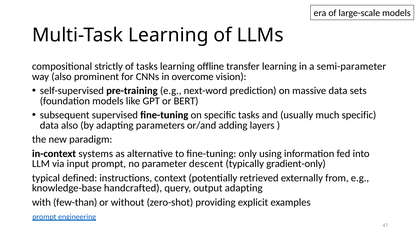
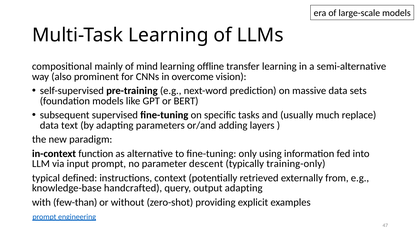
strictly: strictly -> mainly (109, 67)
of tasks: tasks -> mind (147, 67)
semi-parameter: semi-parameter -> semi-alternative (351, 67)
much specific: specific -> replace (359, 115)
data also: also -> text (70, 125)
systems: systems -> function (96, 154)
gradient-only: gradient-only -> training-only (296, 164)
